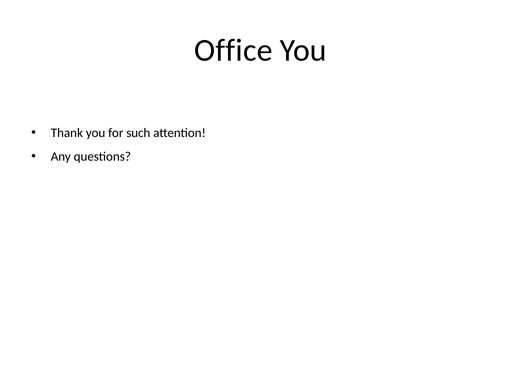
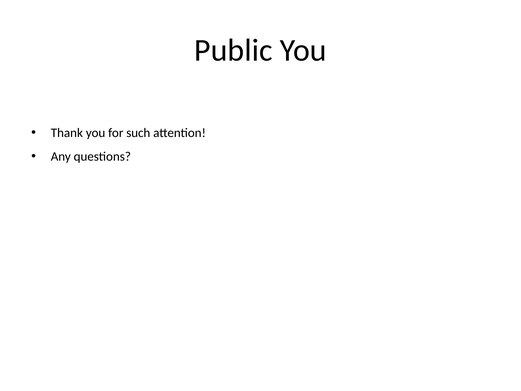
Office: Office -> Public (233, 50)
